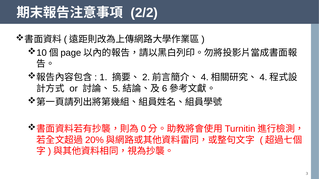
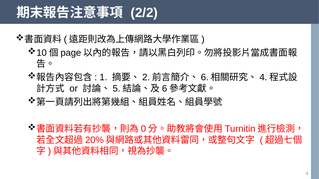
4: 4 -> 6 (205, 78)
